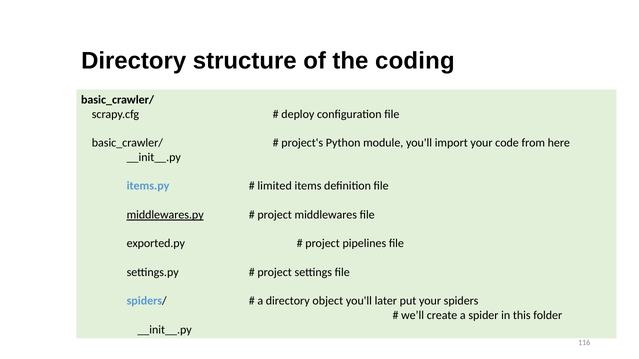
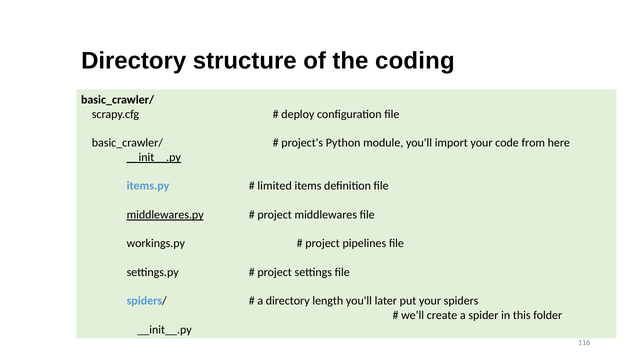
__init__.py underline: none -> present (154, 157)
exported.py: exported.py -> workings.py (156, 244)
object: object -> length (328, 301)
